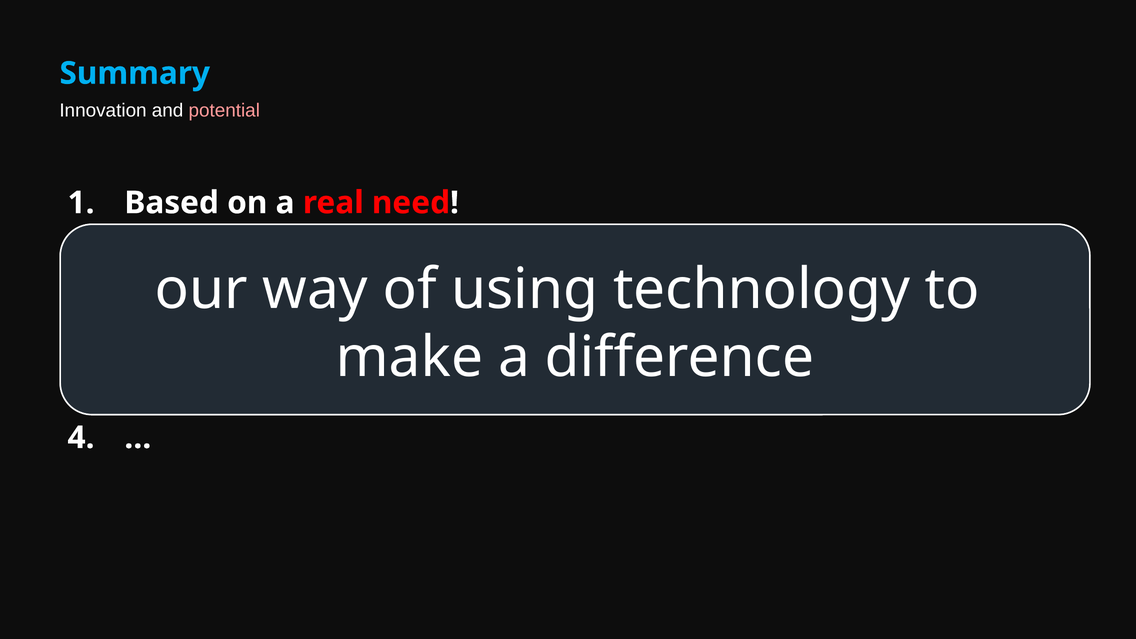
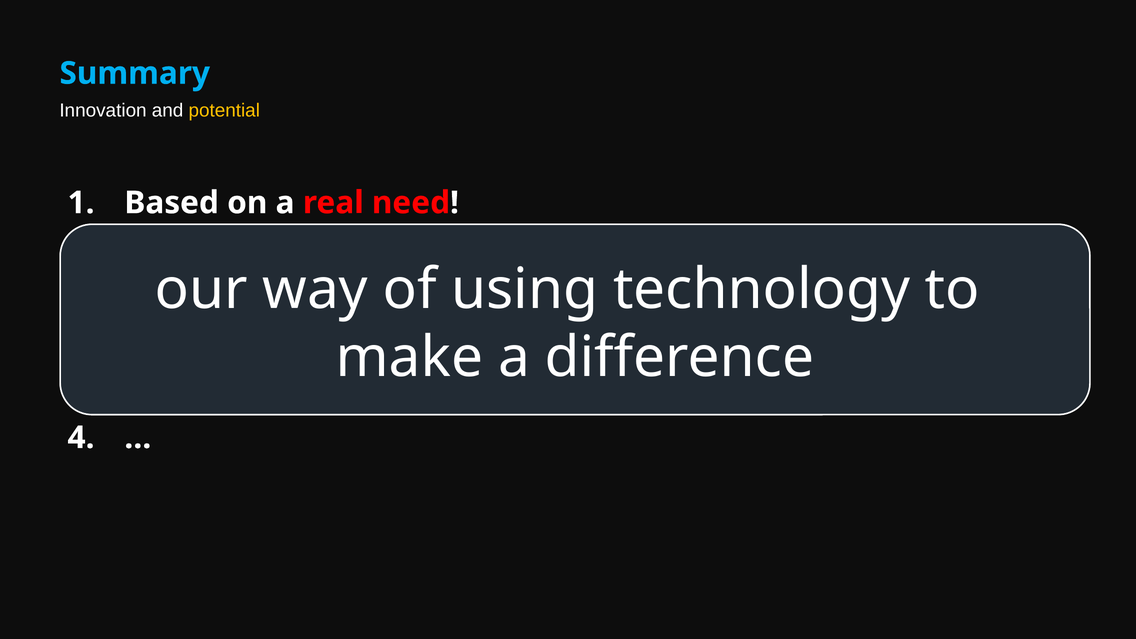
potential colour: pink -> yellow (224, 110)
